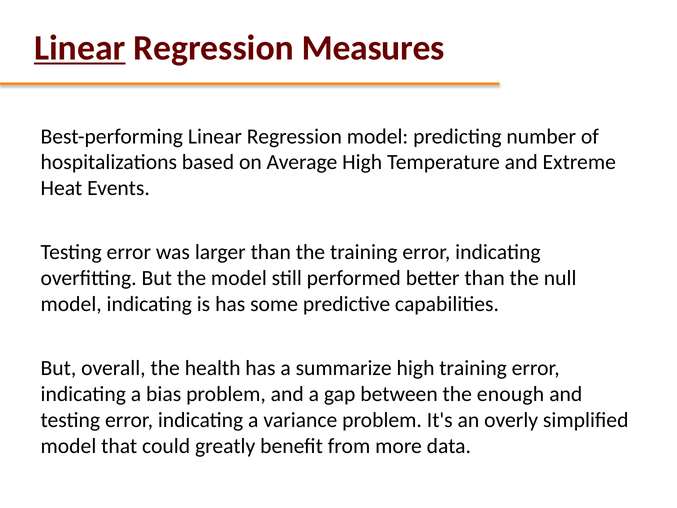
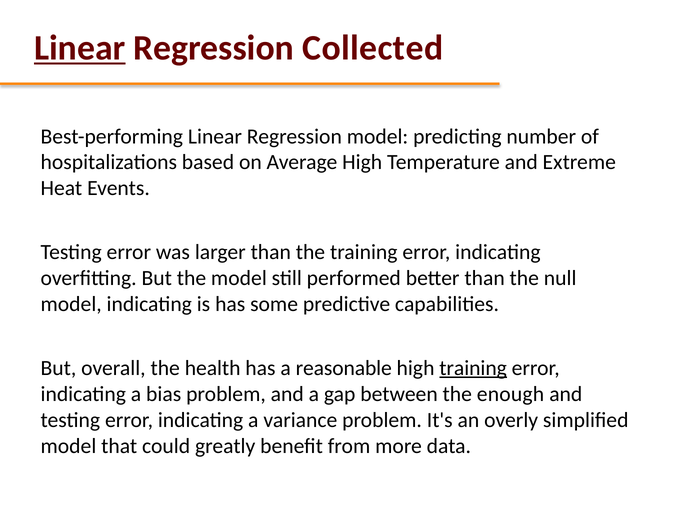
Measures: Measures -> Collected (373, 48)
summarize: summarize -> reasonable (344, 368)
training underline: none -> present (473, 368)
